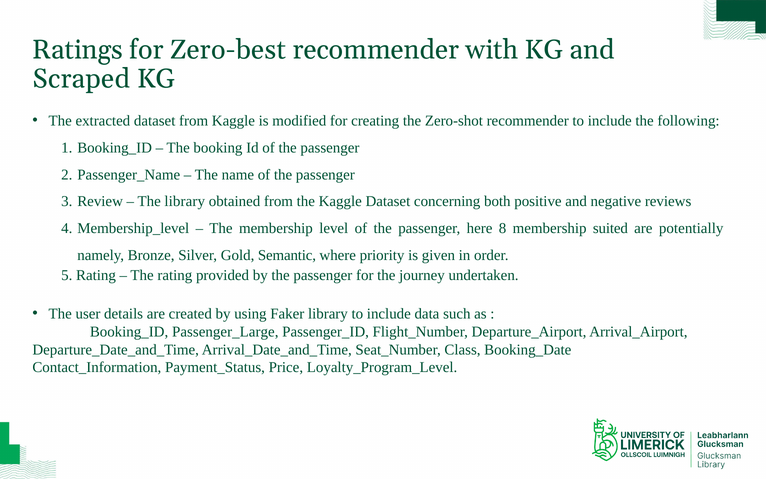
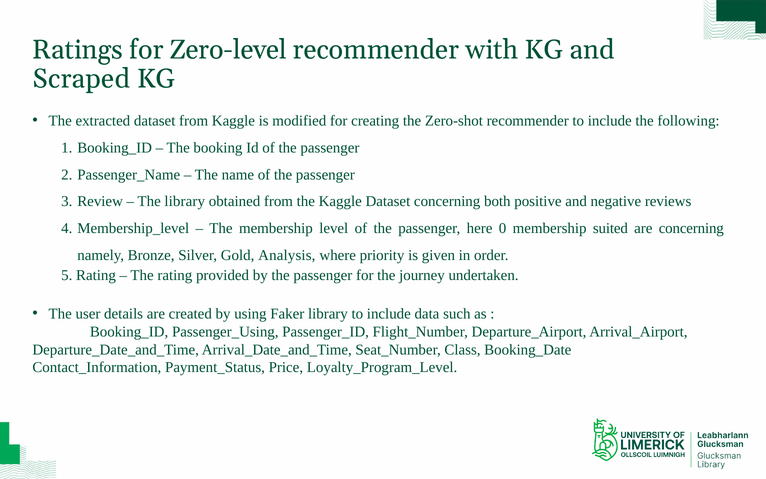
Zero-best: Zero-best -> Zero-level (228, 50)
8: 8 -> 0 (503, 228)
are potentially: potentially -> concerning (691, 228)
Semantic: Semantic -> Analysis (287, 255)
Passenger_Large: Passenger_Large -> Passenger_Using (225, 331)
